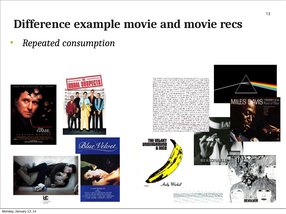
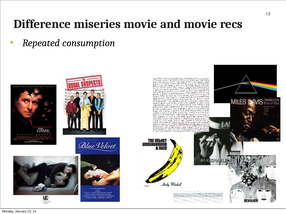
example: example -> miseries (97, 24)
